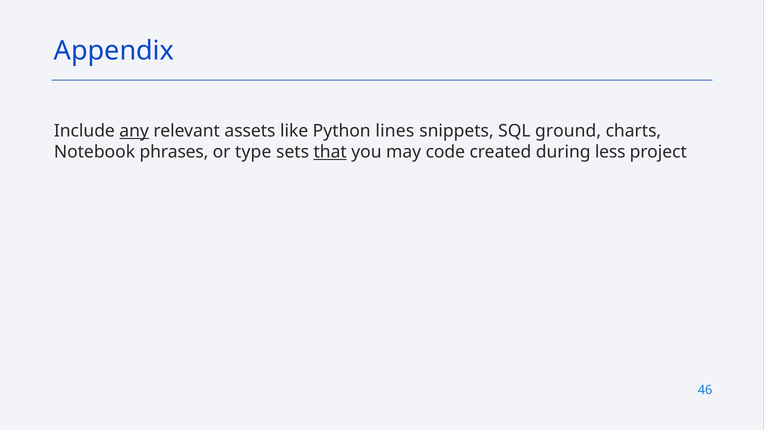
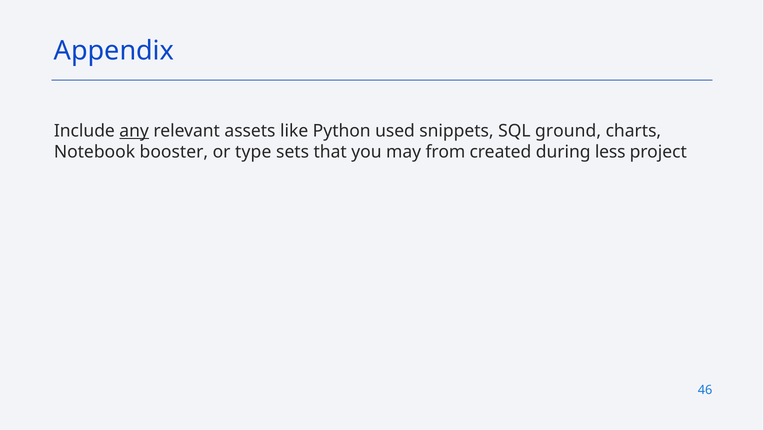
lines: lines -> used (395, 131)
phrases: phrases -> booster (174, 152)
that underline: present -> none (330, 152)
code: code -> from (445, 152)
